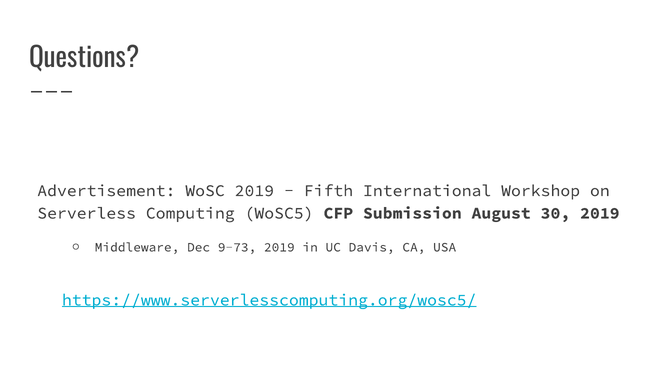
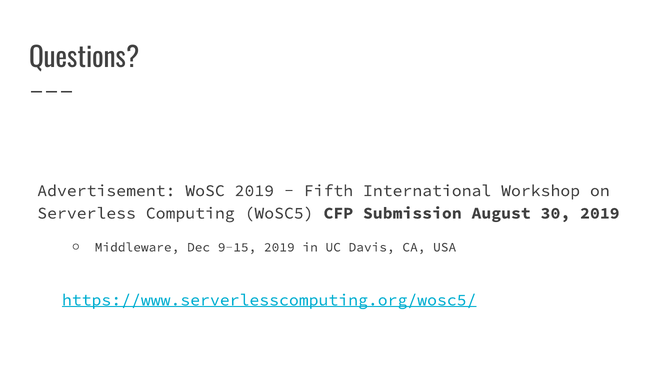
9-73: 9-73 -> 9-15 (237, 247)
